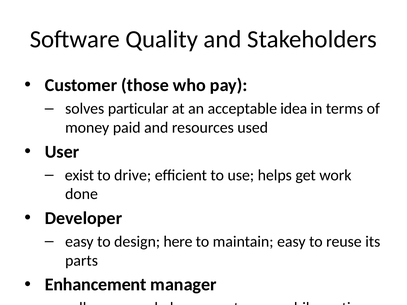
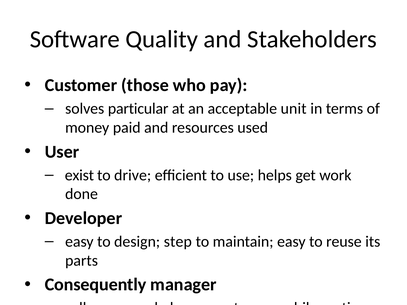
idea: idea -> unit (294, 109)
here: here -> step (178, 242)
Enhancement: Enhancement -> Consequently (96, 285)
